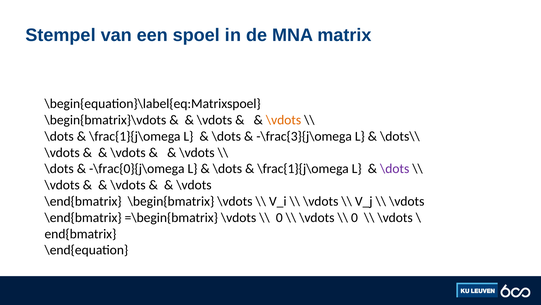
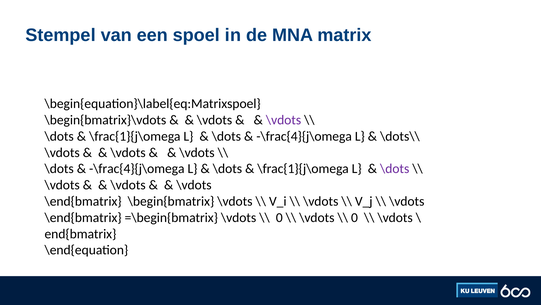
\vdots colour: orange -> purple (284, 120)
-\frac{3}{j\omega: -\frac{3}{j\omega -> -\frac{4}{j\omega (304, 136)
-\frac{0}{j\omega: -\frac{0}{j\omega -> -\frac{4}{j\omega (137, 168)
